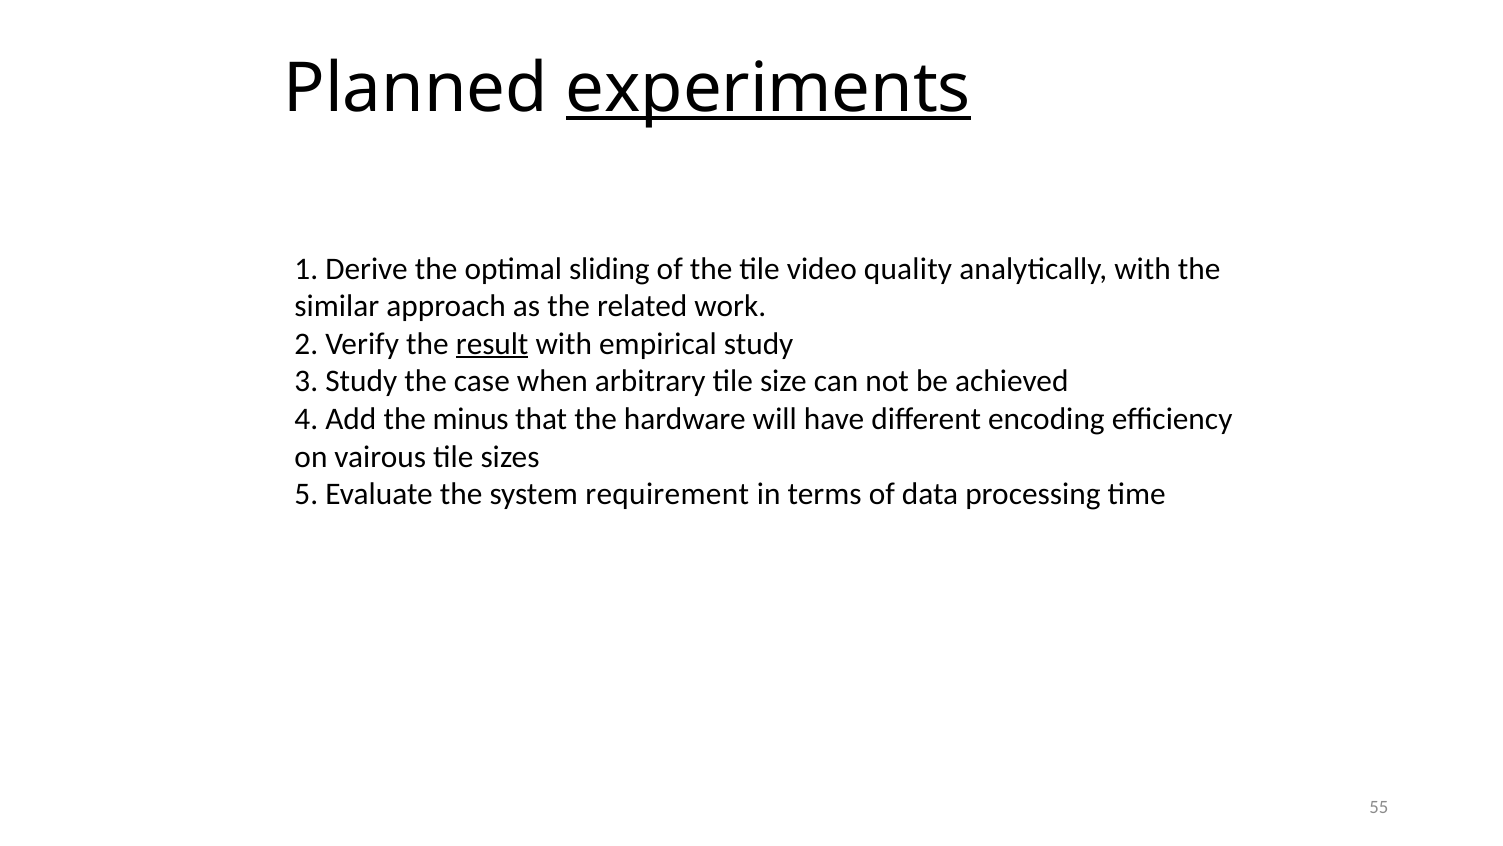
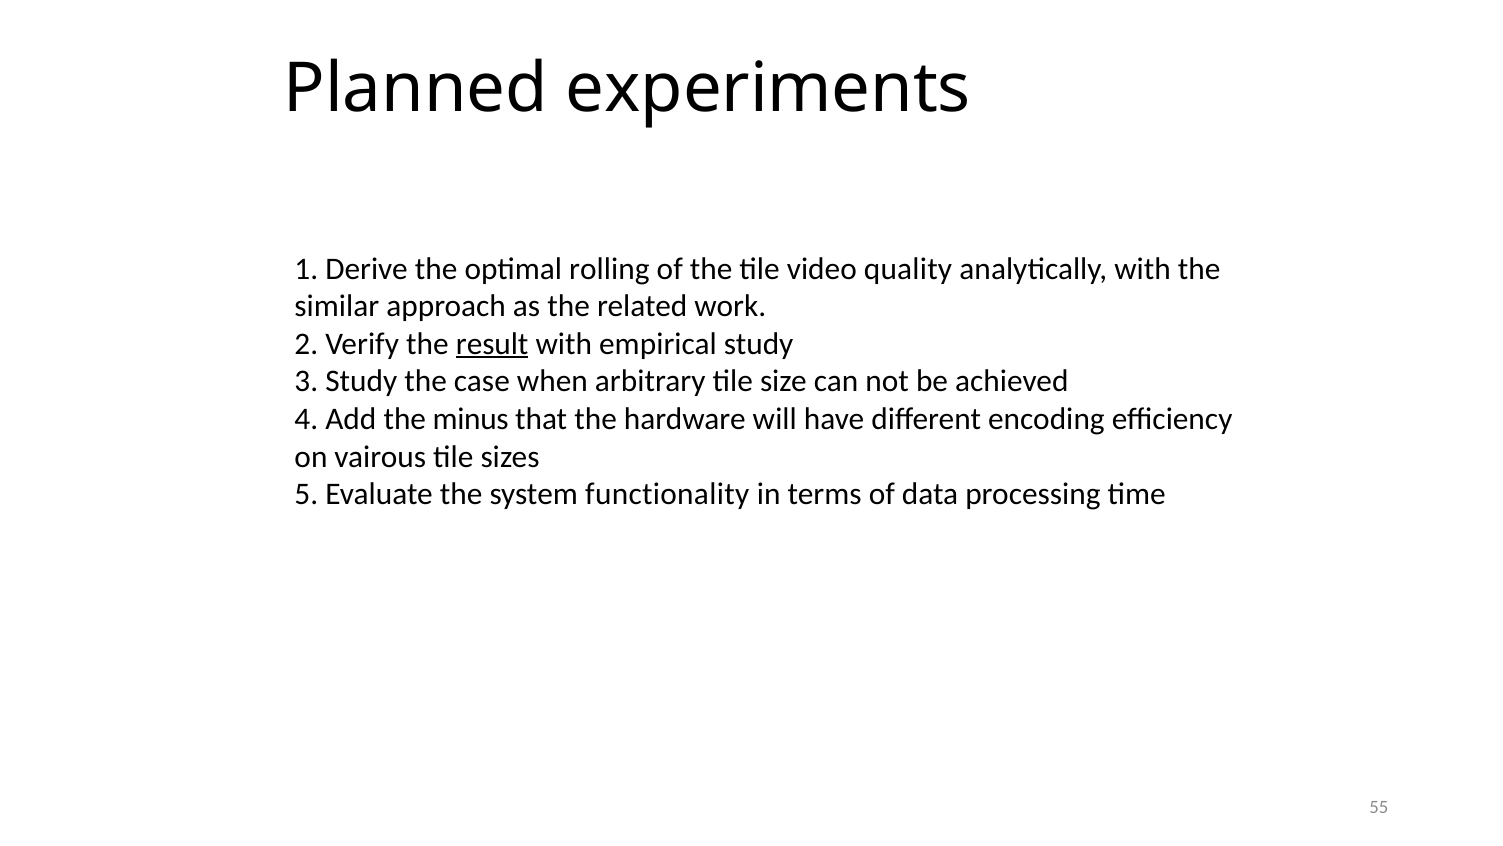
experiments underline: present -> none (768, 89)
sliding: sliding -> rolling (609, 269)
requirement: requirement -> functionality (667, 494)
